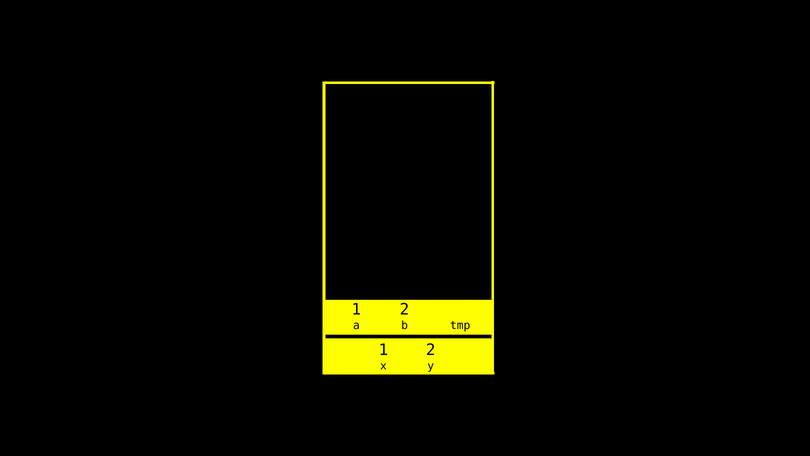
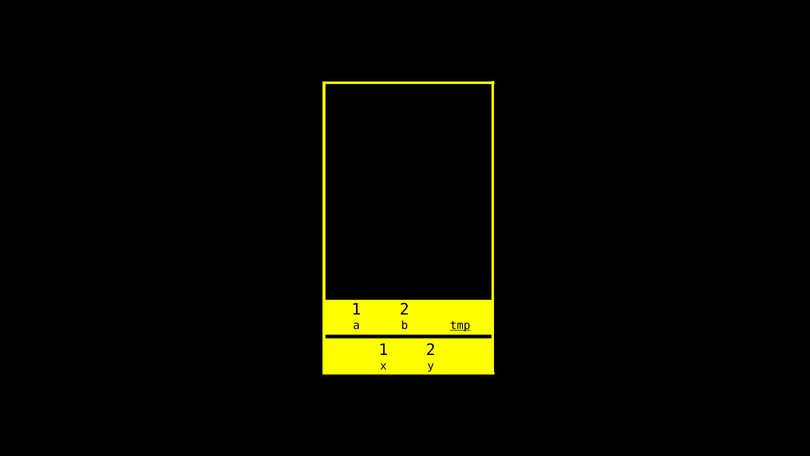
tmp underline: none -> present (460, 325)
